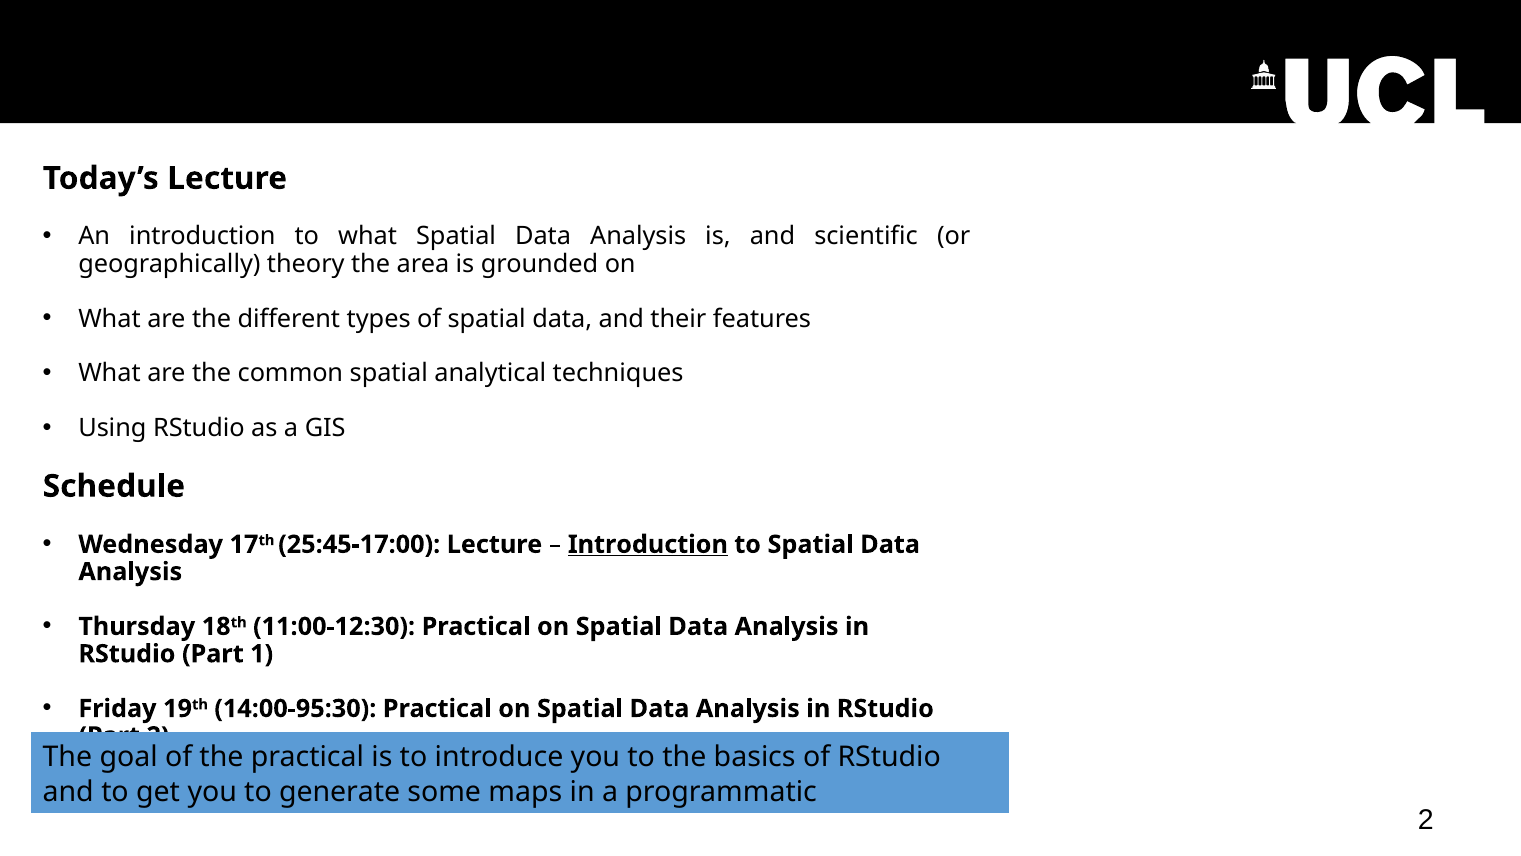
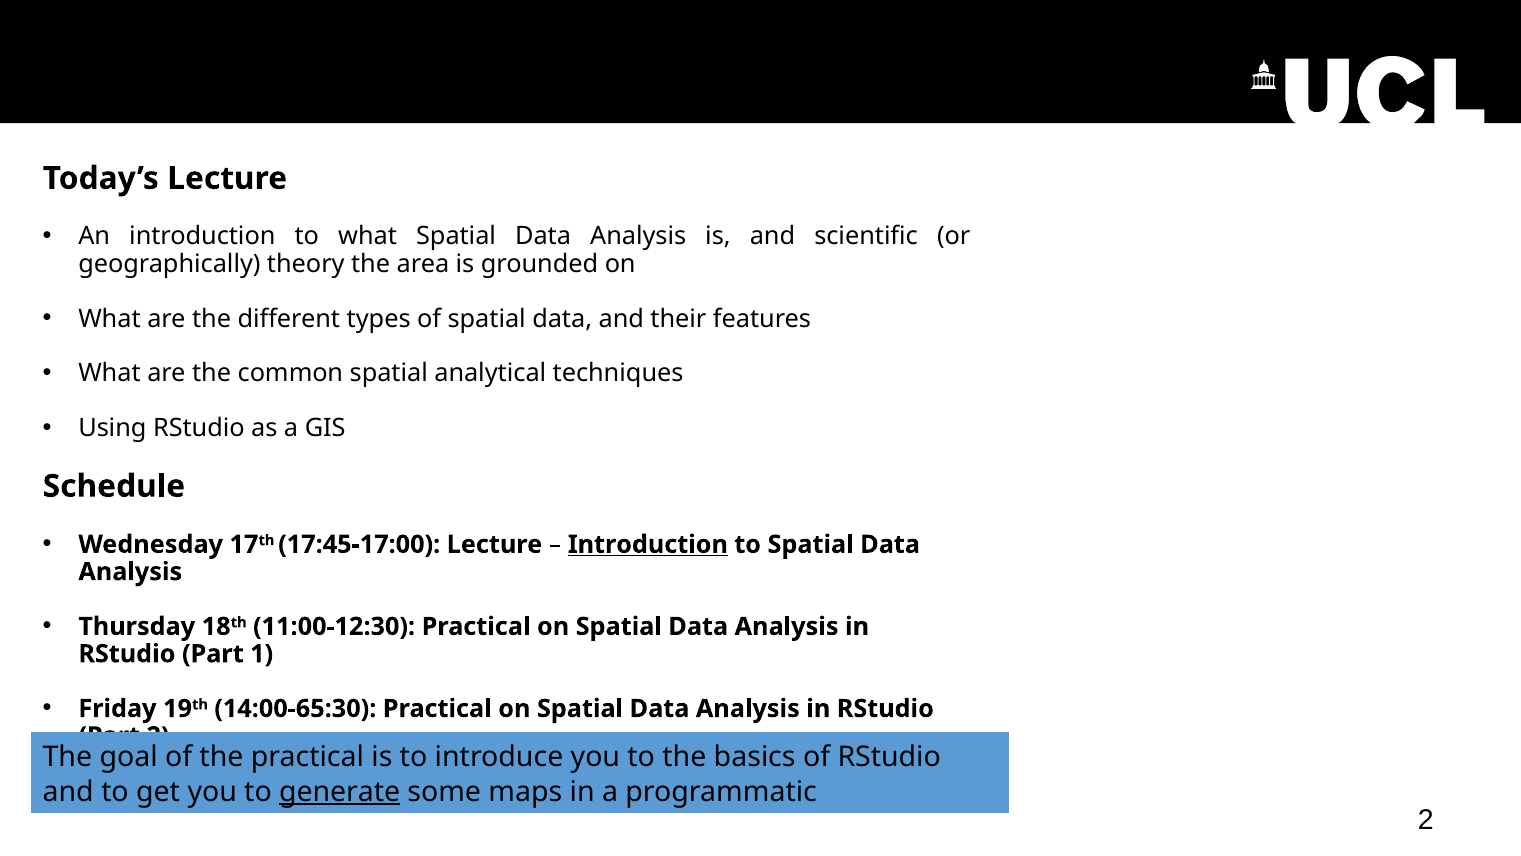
25:45-17:00: 25:45-17:00 -> 17:45-17:00 (359, 544)
14:00-95:30: 14:00-95:30 -> 14:00-65:30 (295, 708)
generate underline: none -> present (340, 791)
